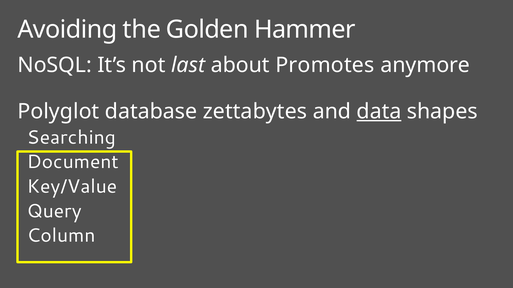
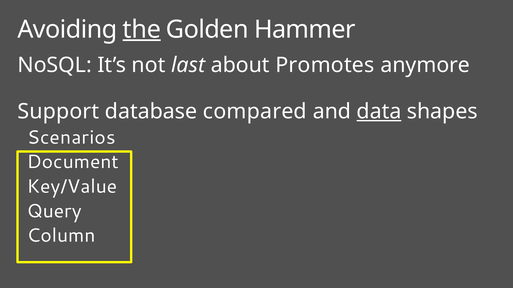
the underline: none -> present (142, 29)
Polyglot: Polyglot -> Support (58, 112)
zettabytes: zettabytes -> compared (255, 112)
Searching: Searching -> Scenarios (71, 138)
